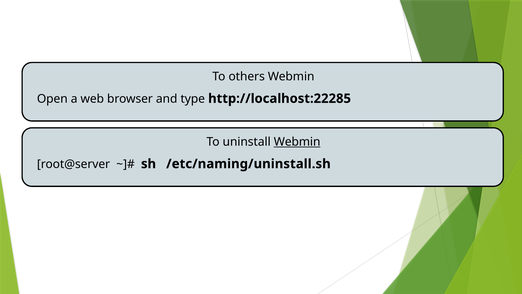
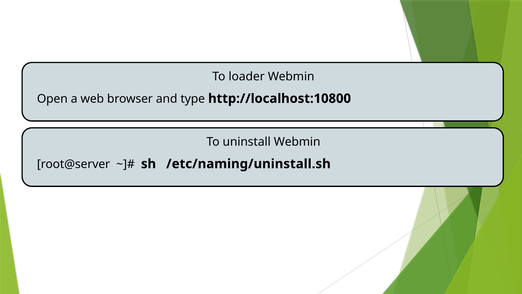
others: others -> loader (247, 76)
http://localhost:22285: http://localhost:22285 -> http://localhost:10800 (280, 98)
Webmin underline: present -> none (297, 142)
